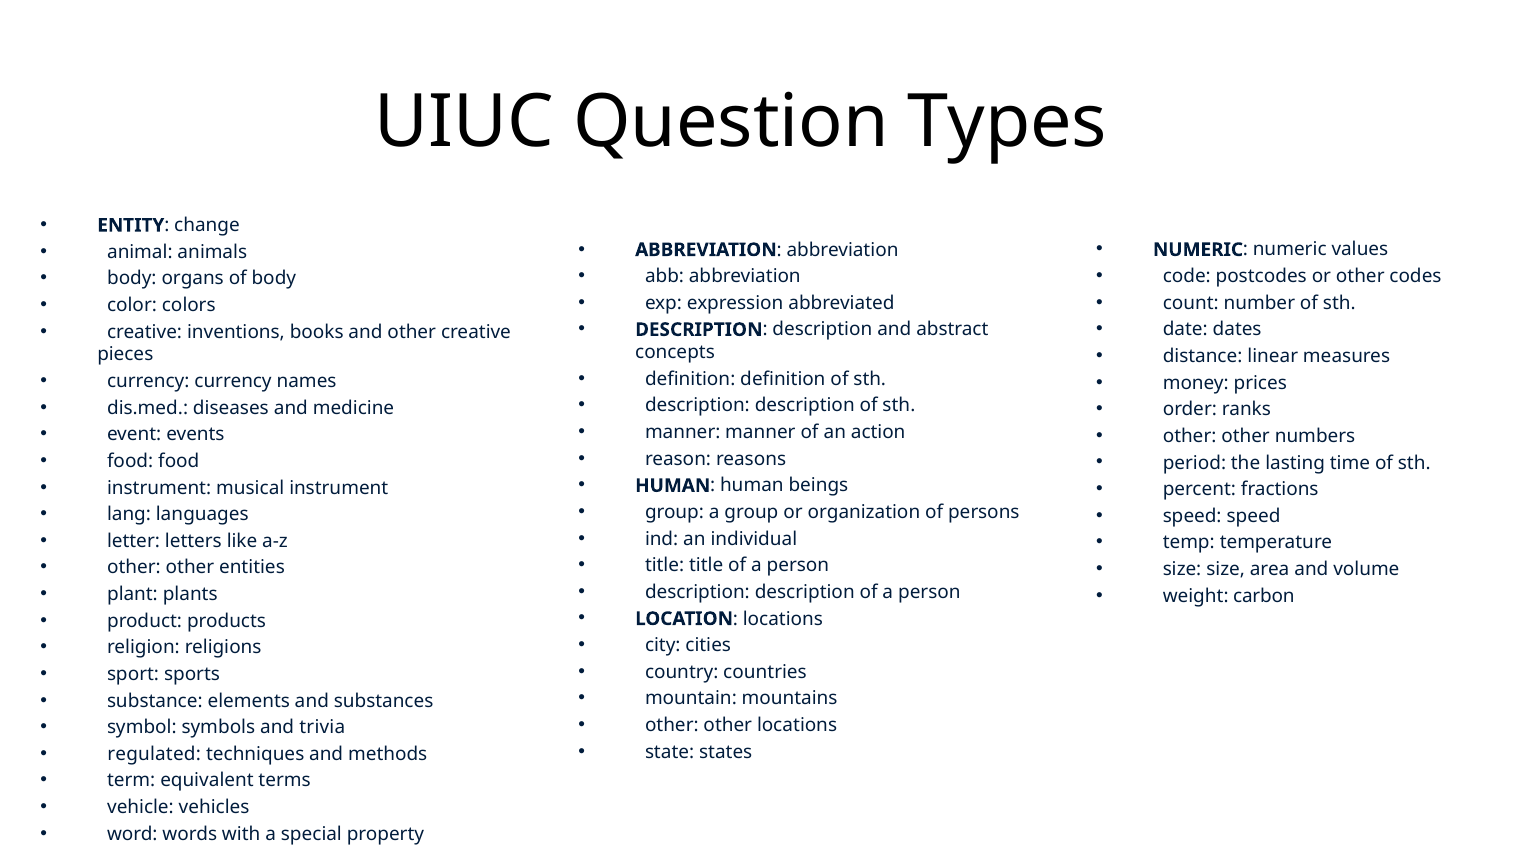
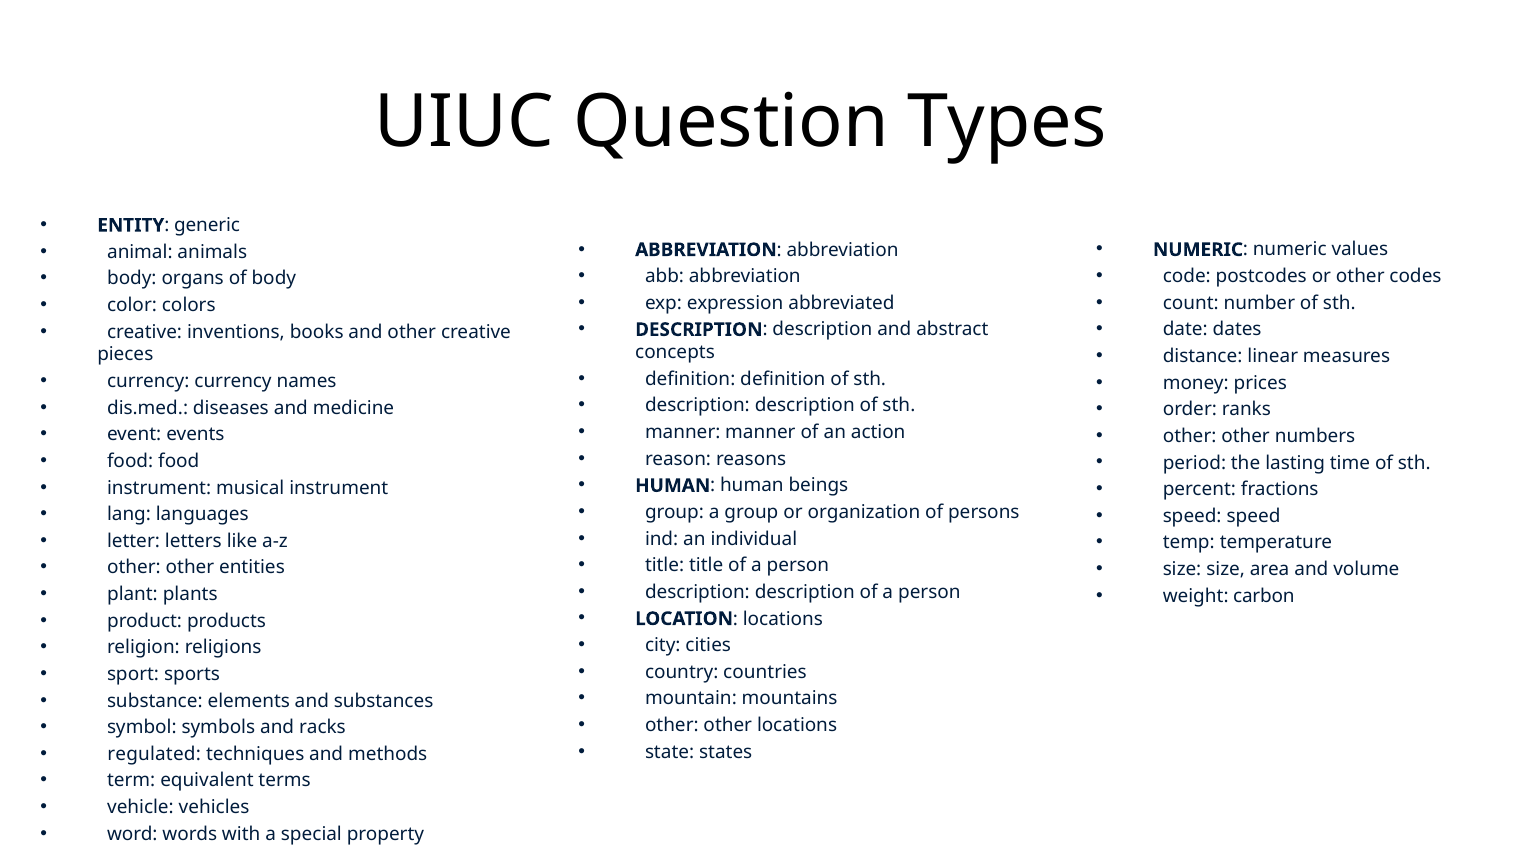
change: change -> generic (207, 225)
trivia: trivia -> racks (322, 727)
